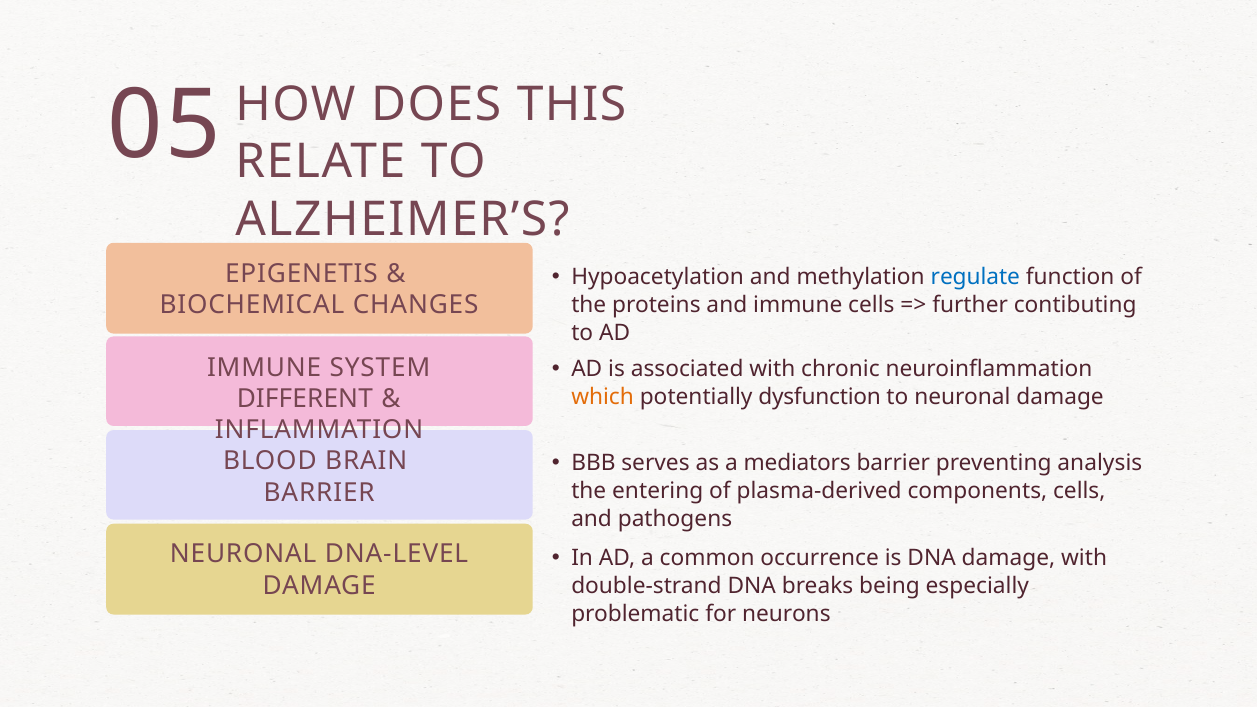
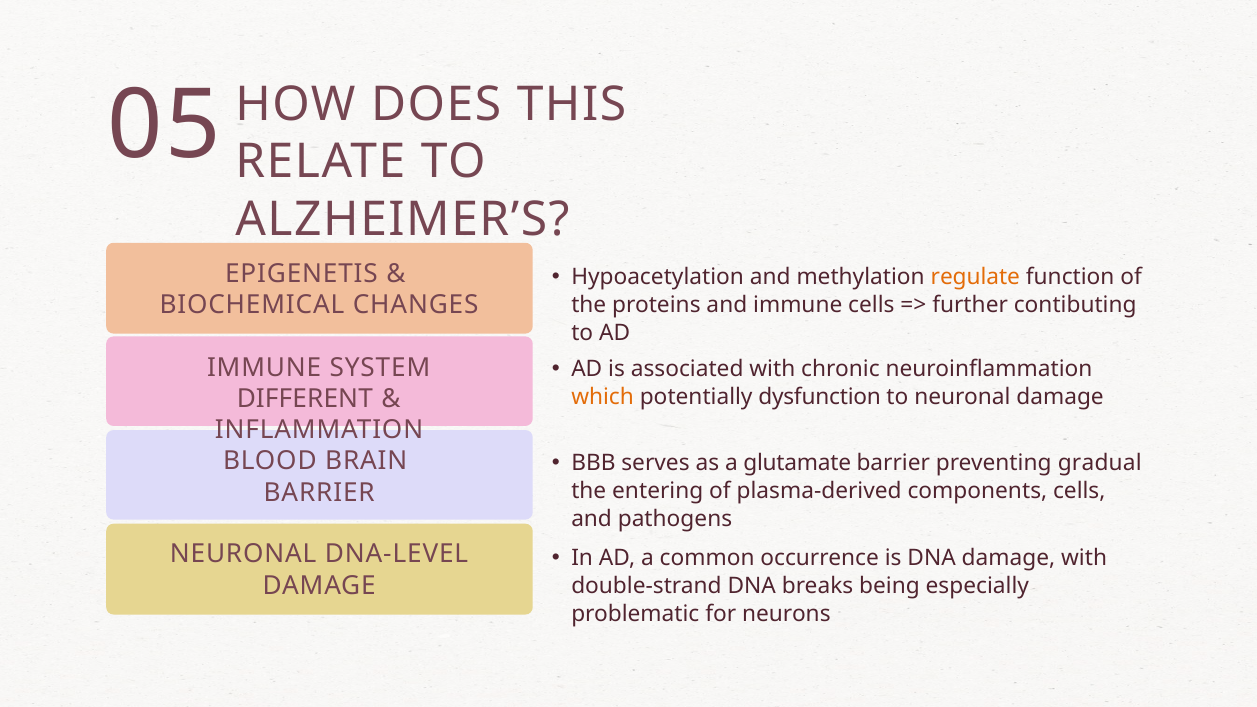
regulate colour: blue -> orange (975, 277)
mediators: mediators -> glutamate (797, 463)
analysis: analysis -> gradual (1100, 463)
